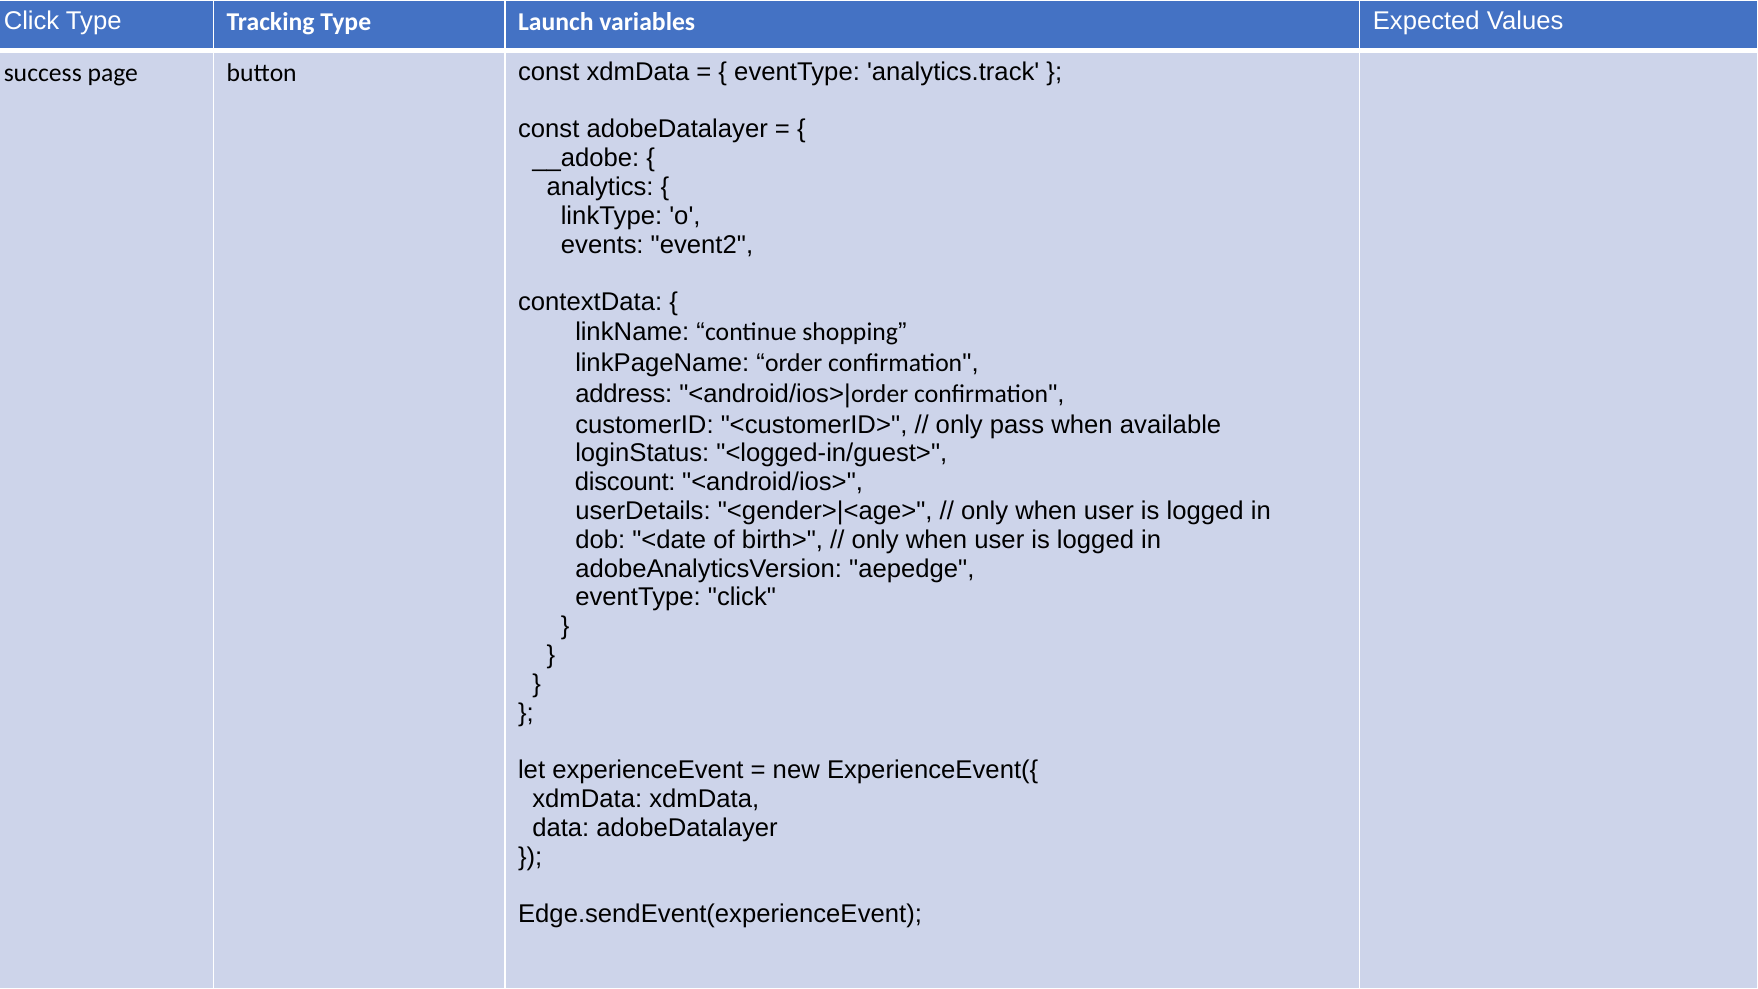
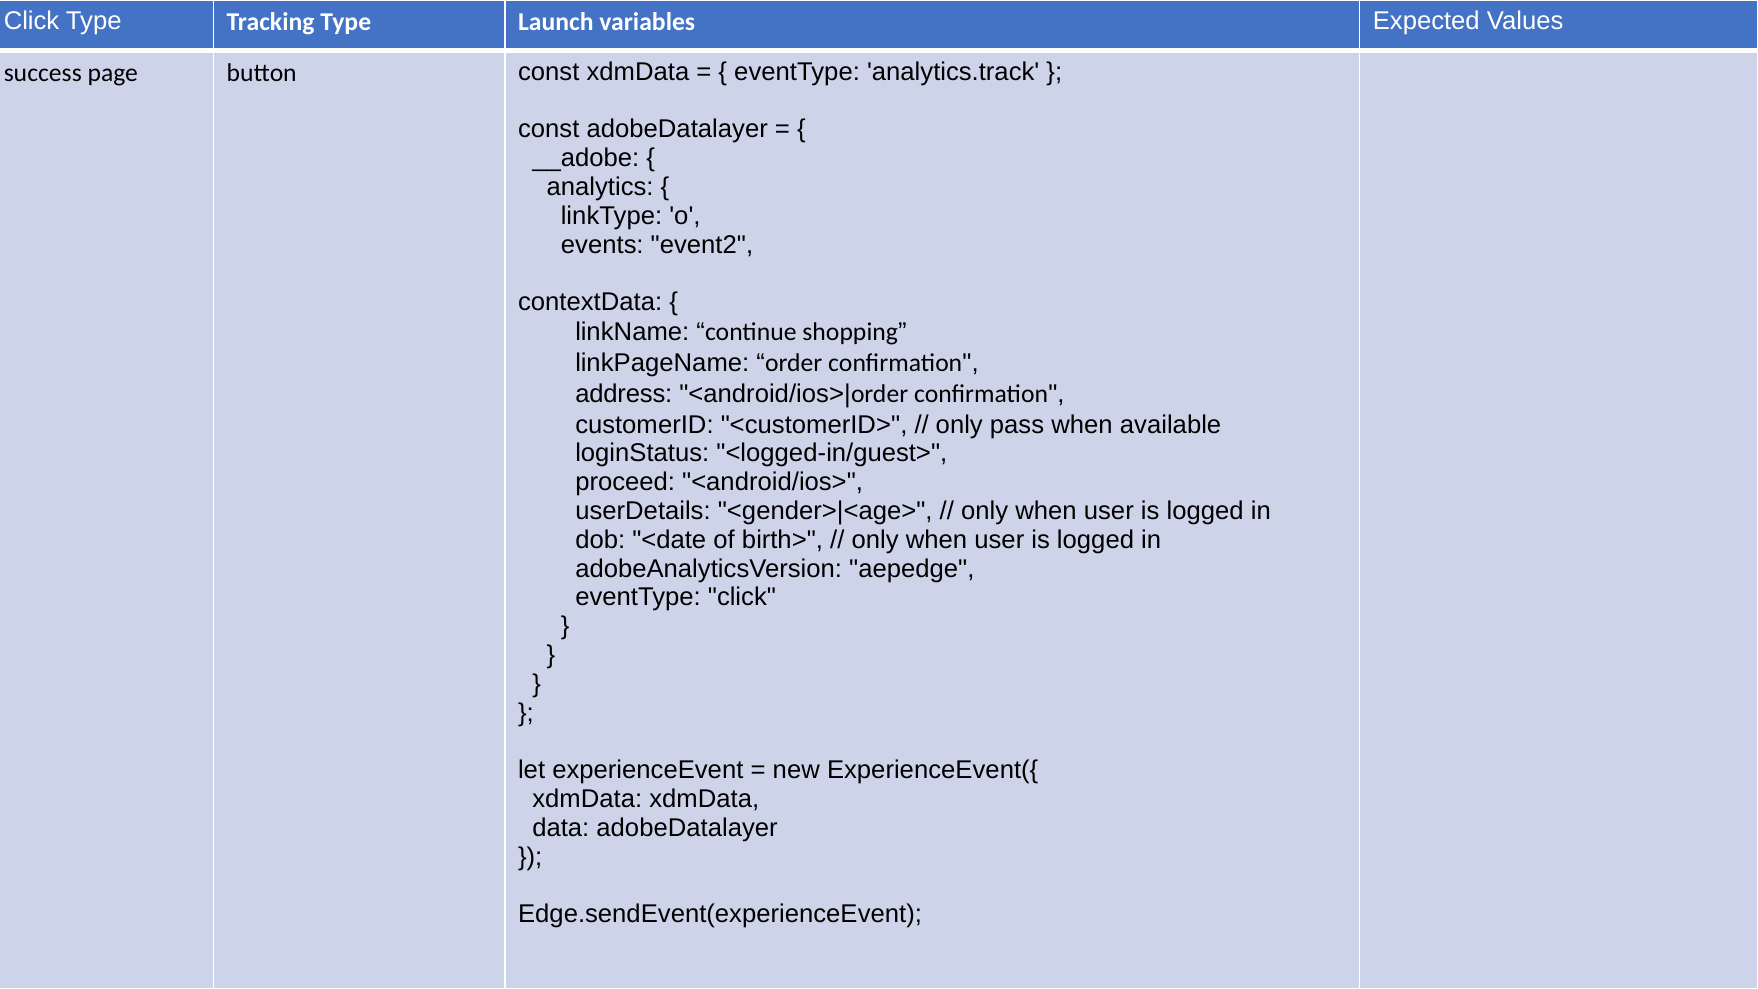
discount: discount -> proceed (625, 482)
